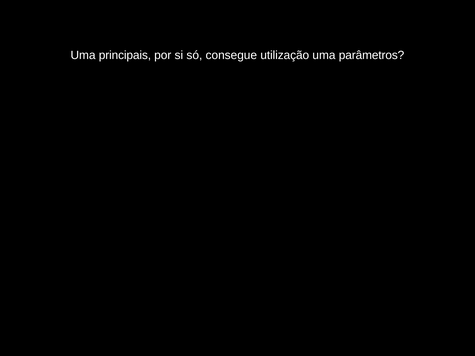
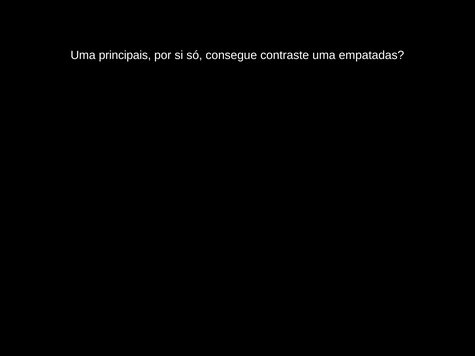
utilização: utilização -> contraste (285, 55)
parâmetros: parâmetros -> empatadas (371, 55)
